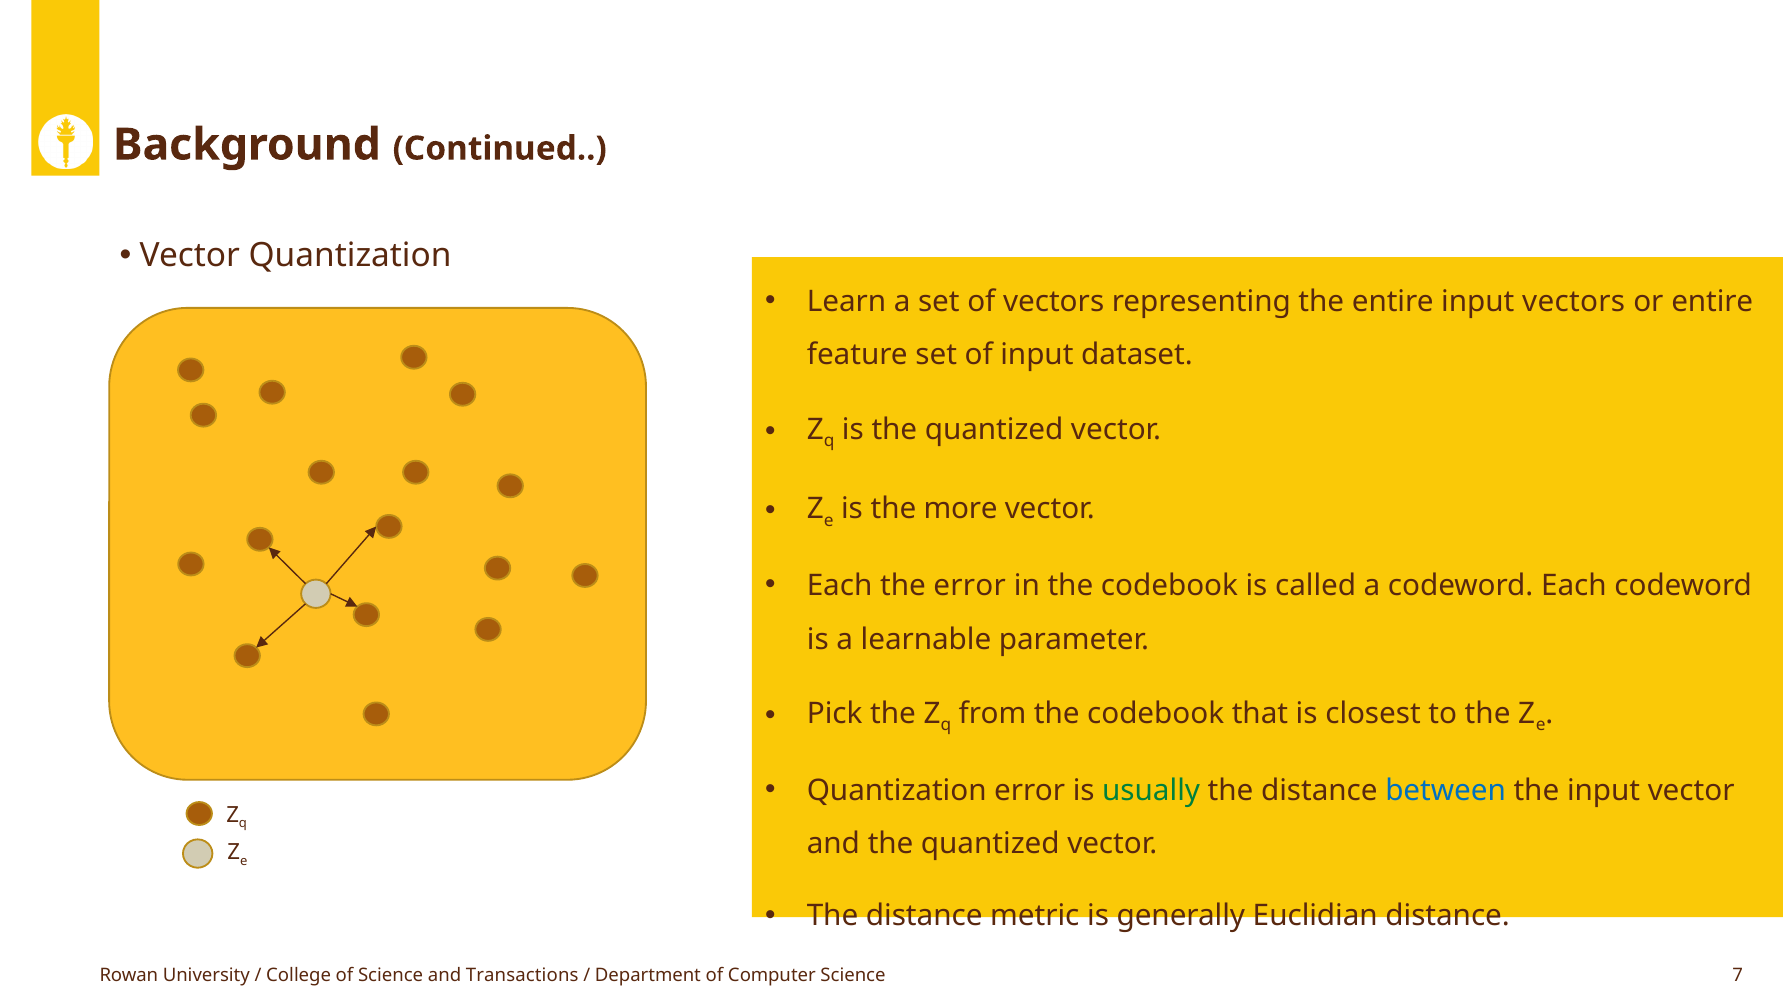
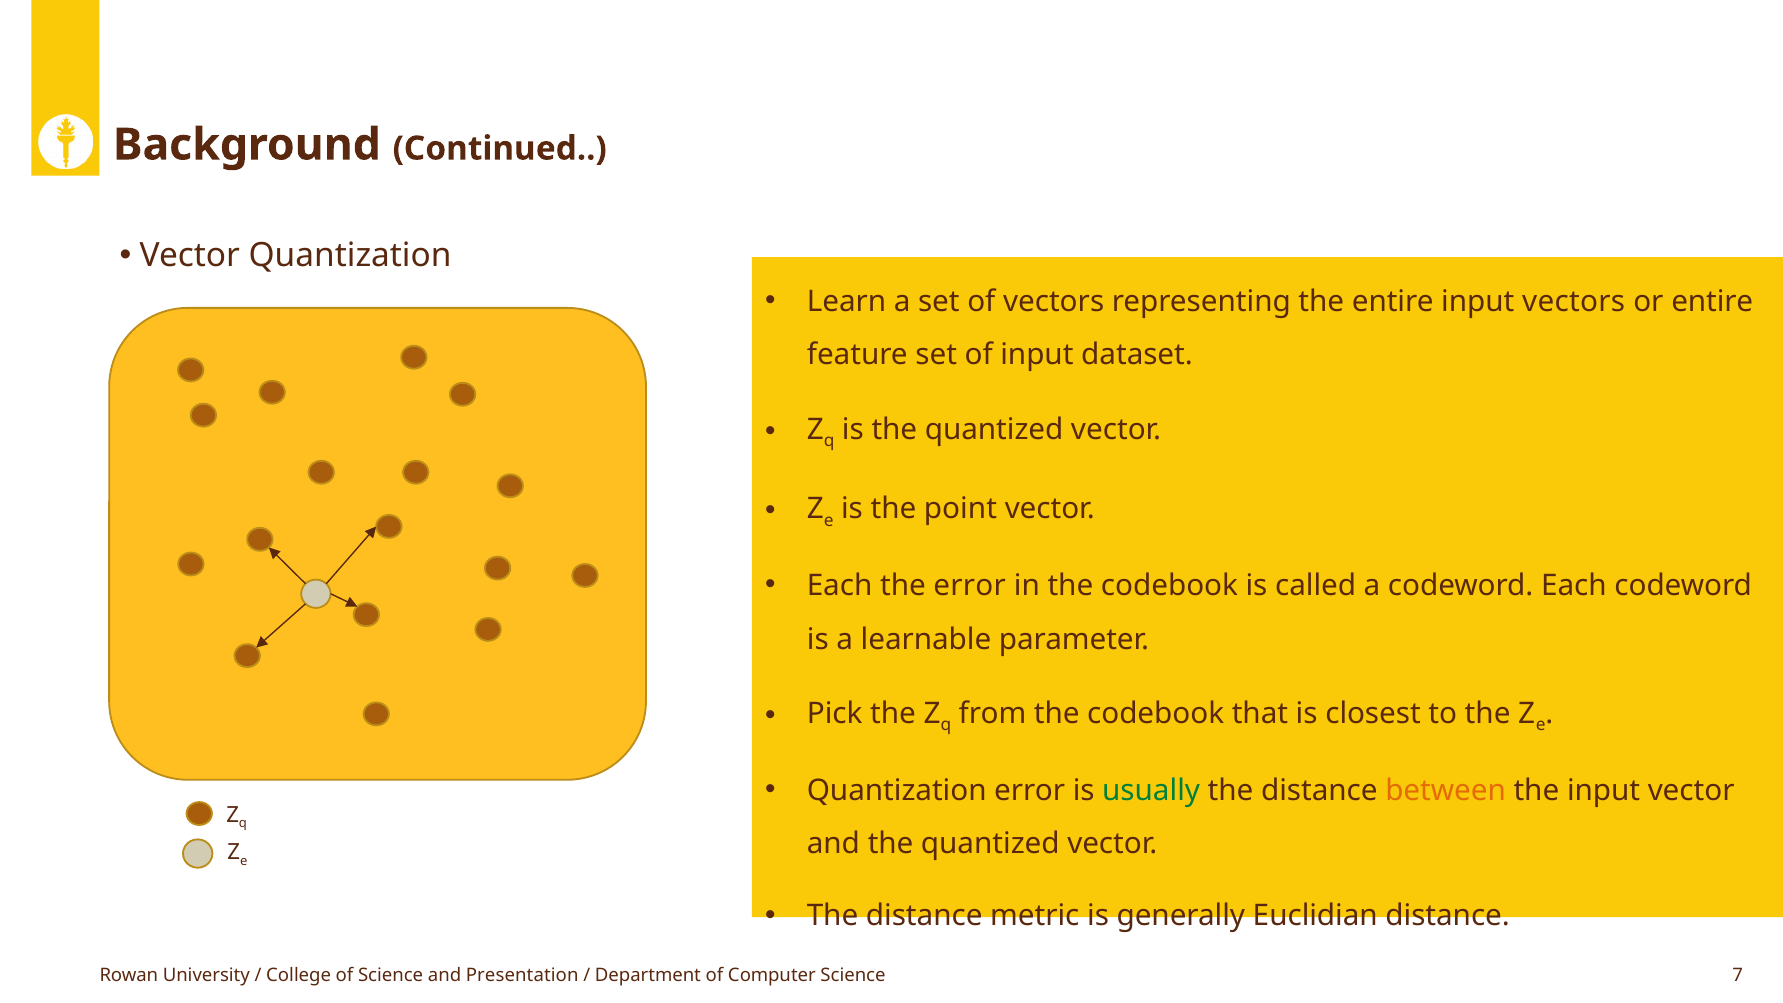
more: more -> point (960, 509)
between colour: blue -> orange (1446, 791)
Transactions: Transactions -> Presentation (522, 975)
